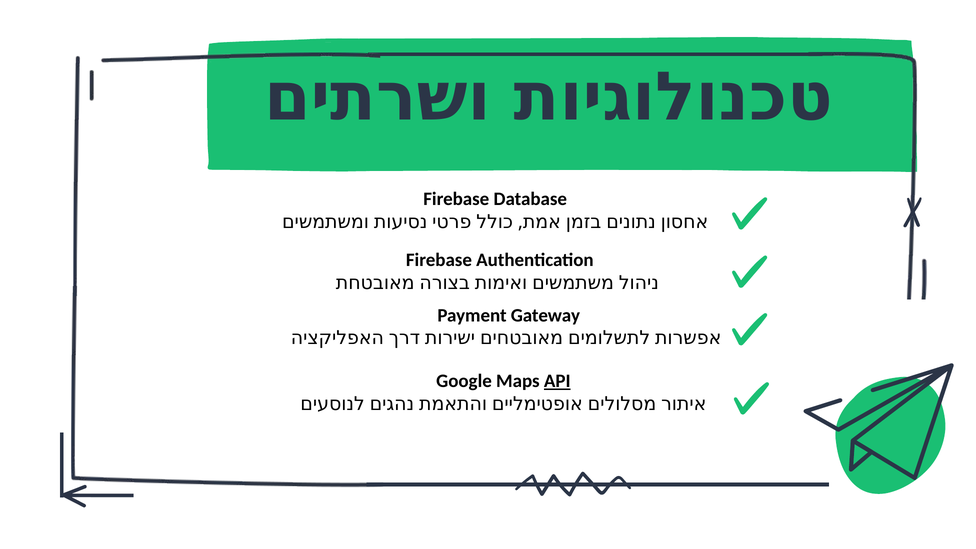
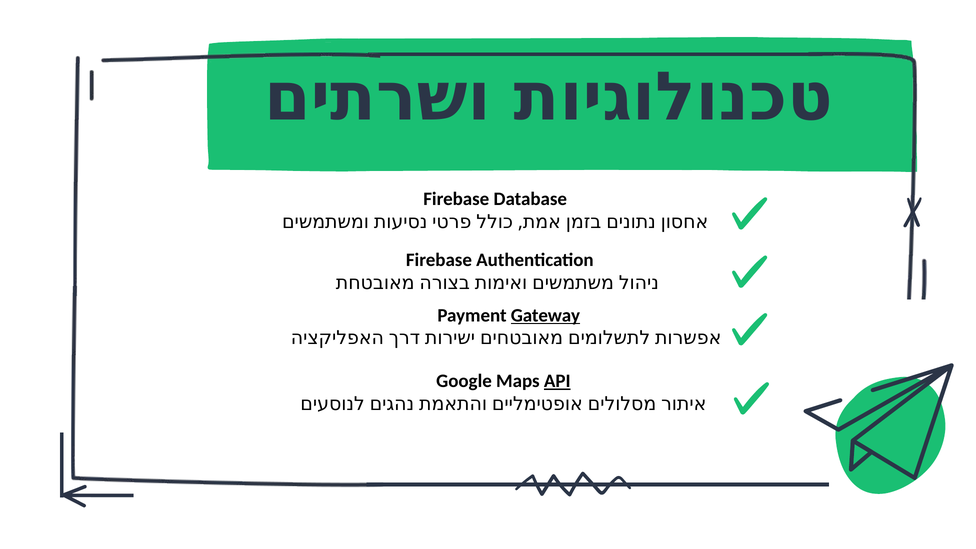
Gateway underline: none -> present (545, 315)
